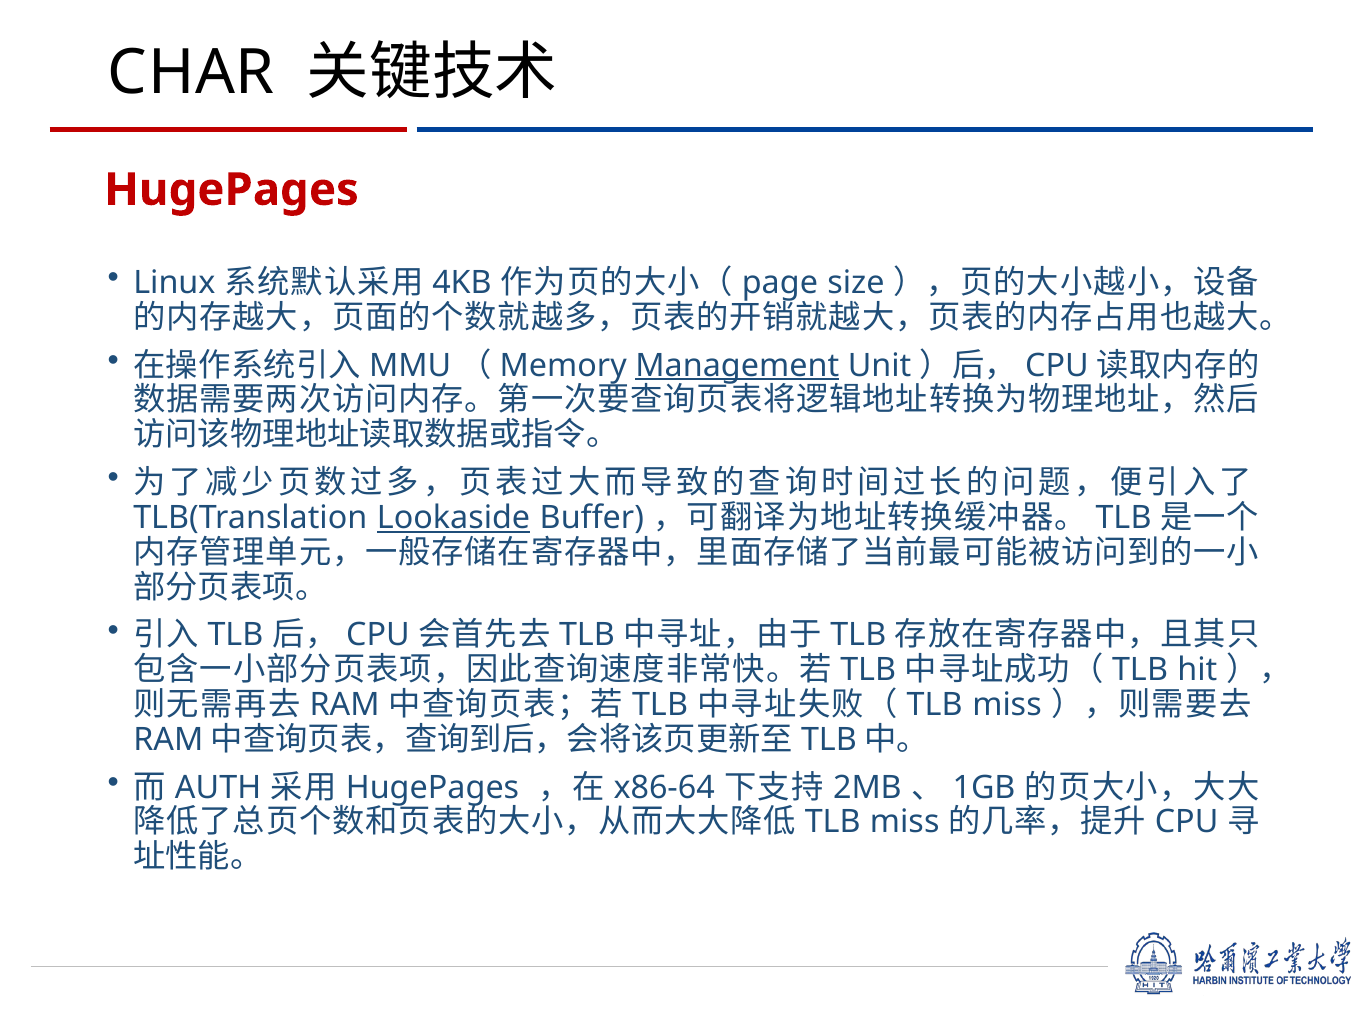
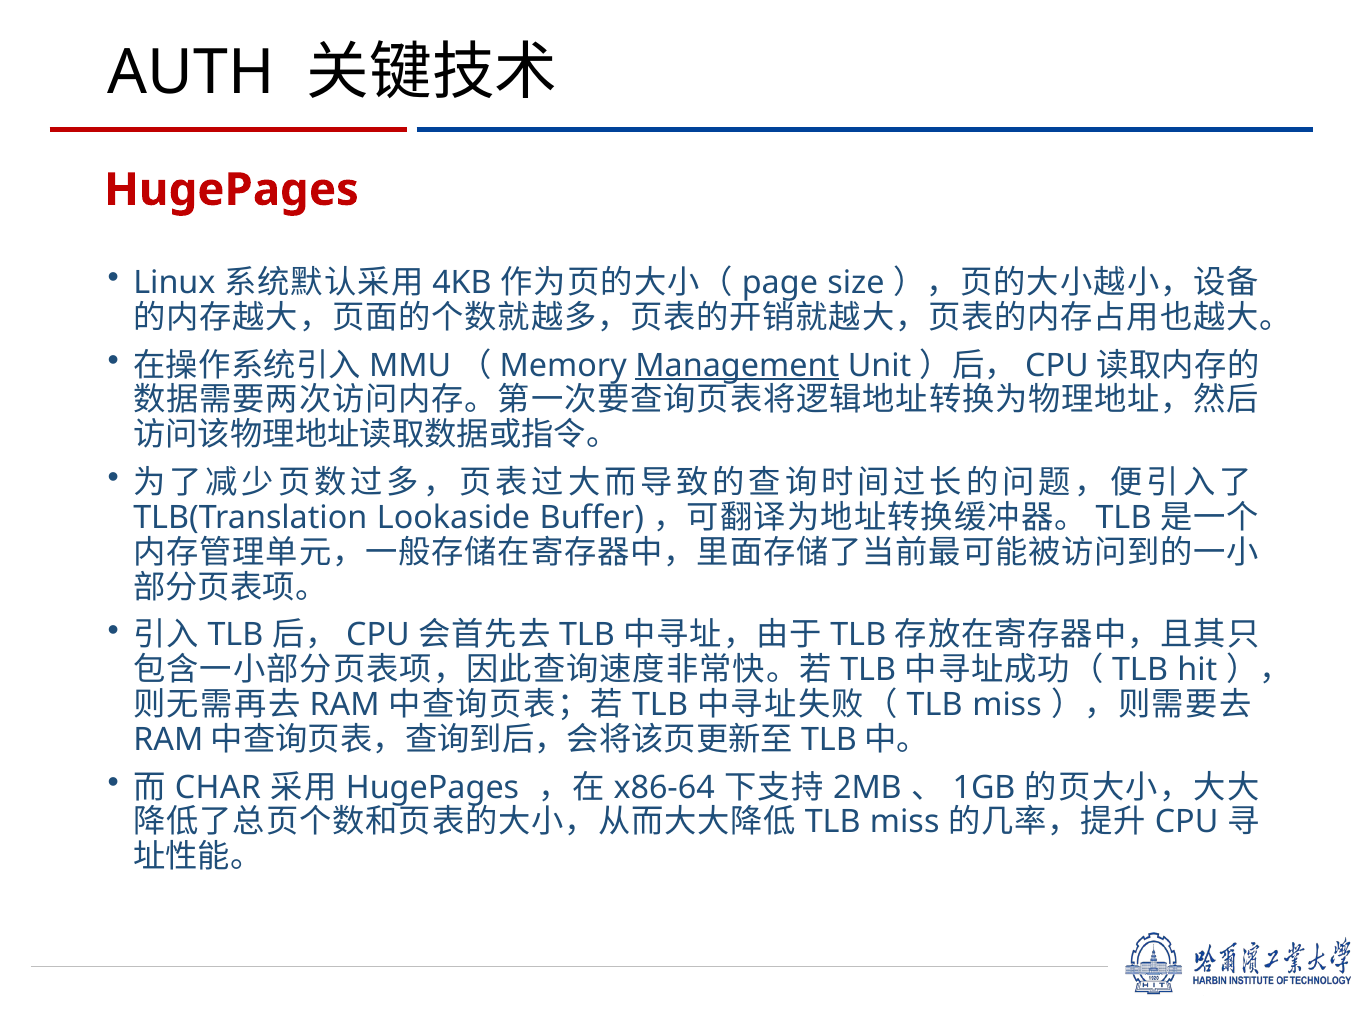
CHAR: CHAR -> AUTH (191, 73)
Lookaside underline: present -> none (454, 518)
AUTH: AUTH -> CHAR (218, 788)
